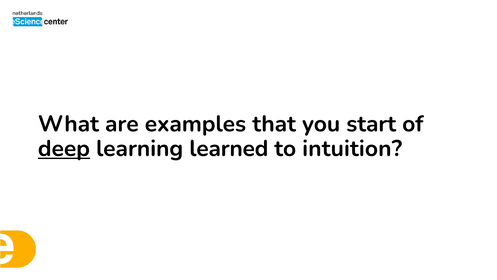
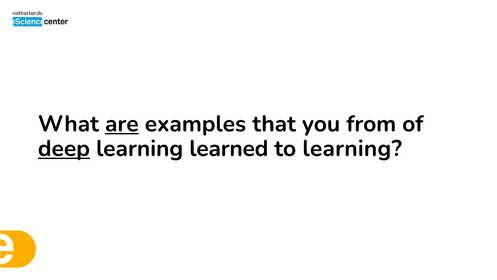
are underline: none -> present (122, 124)
start: start -> from (371, 124)
to intuition: intuition -> learning (352, 148)
